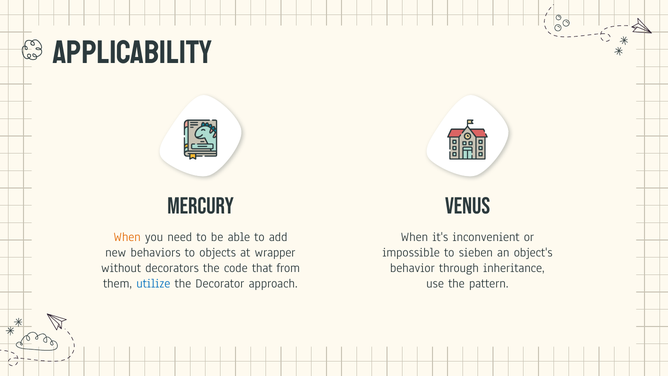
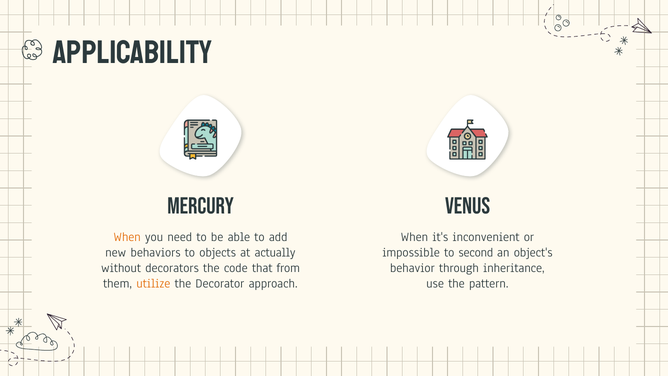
wrapper: wrapper -> actually (275, 252)
sieben: sieben -> second (476, 252)
utilize colour: blue -> orange (153, 283)
